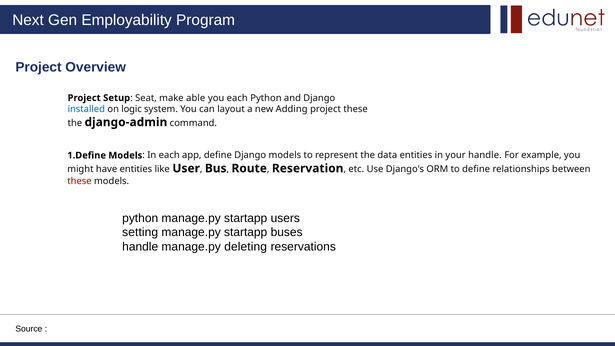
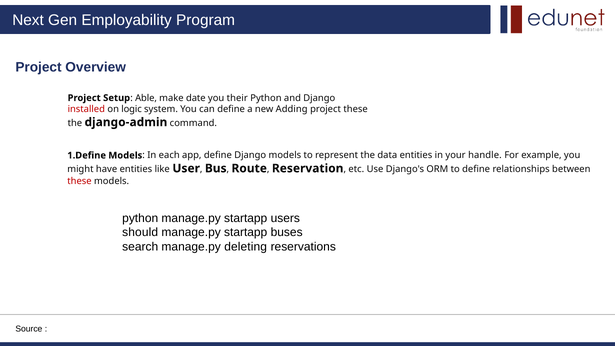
Seat: Seat -> Able (146, 98)
able: able -> date (196, 98)
you each: each -> their (237, 98)
installed colour: blue -> red (86, 109)
can layout: layout -> define (231, 109)
setting: setting -> should (140, 233)
handle: handle -> search (140, 247)
